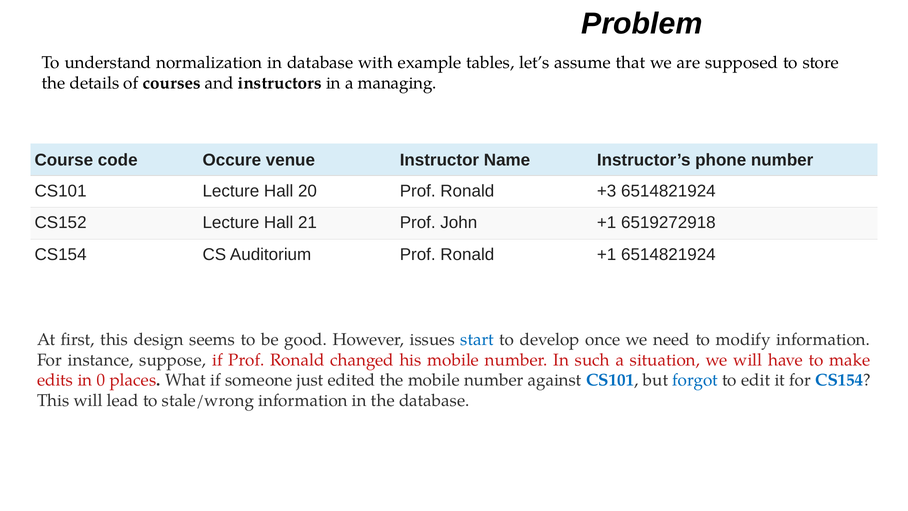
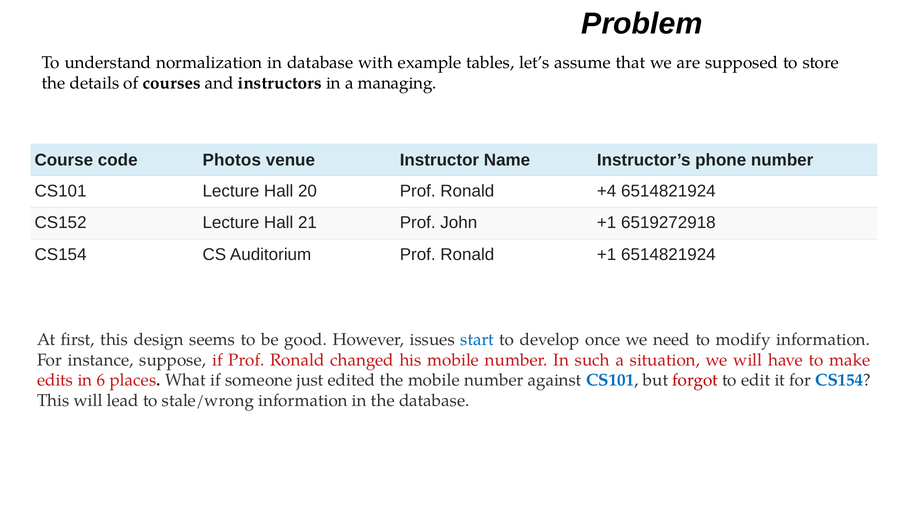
Occure: Occure -> Photos (232, 160)
+3: +3 -> +4 (607, 191)
0: 0 -> 6 (101, 380)
forgot colour: blue -> red (695, 380)
